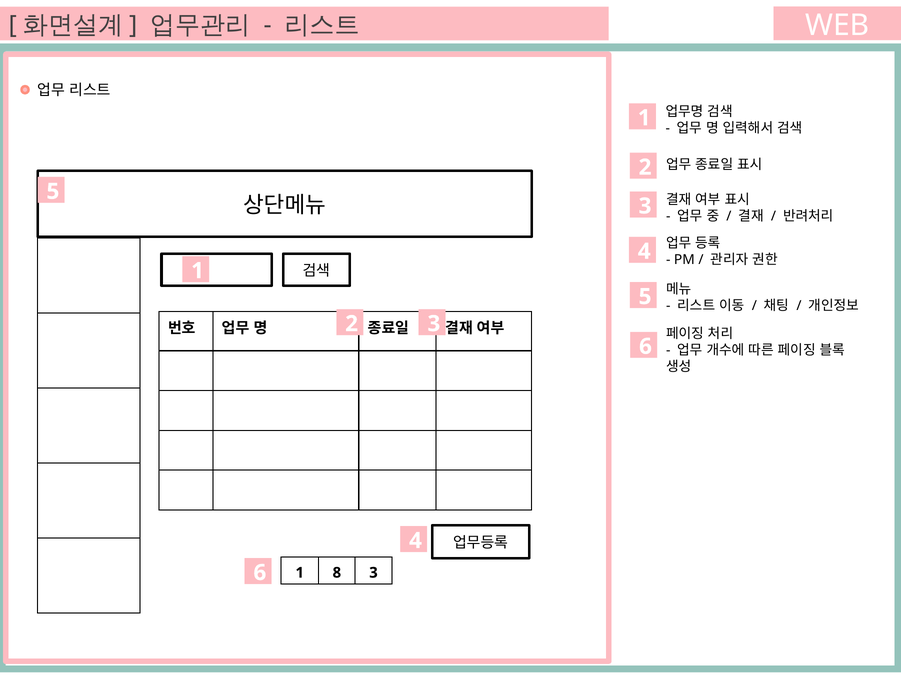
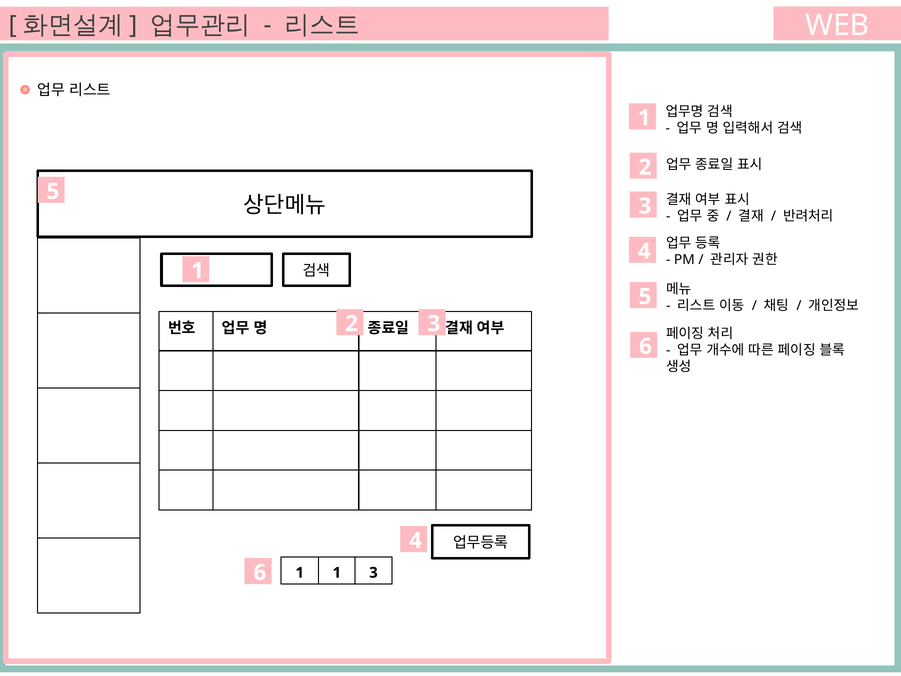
1 8: 8 -> 1 (337, 573)
